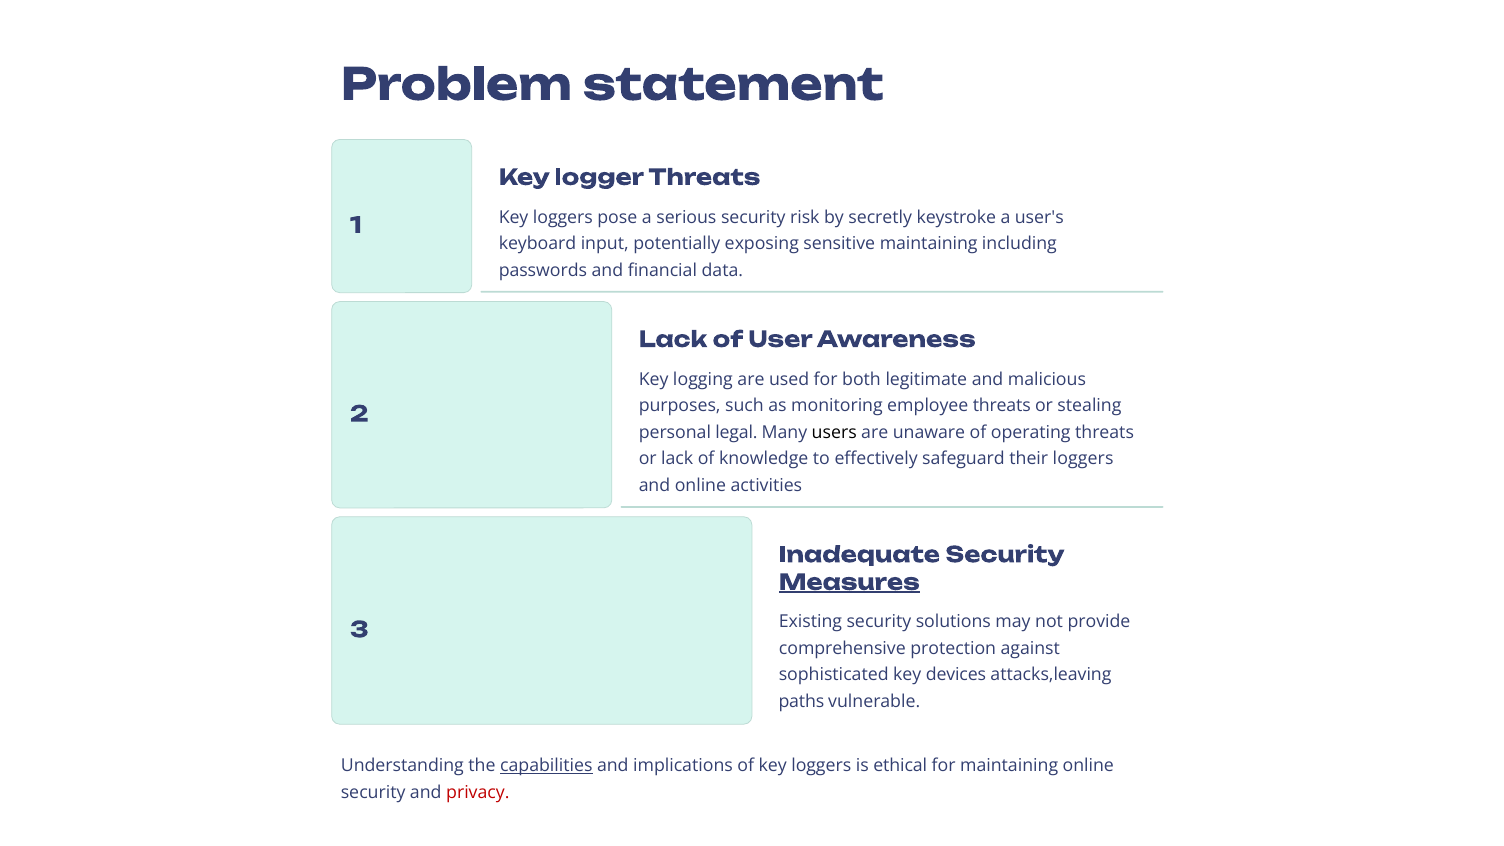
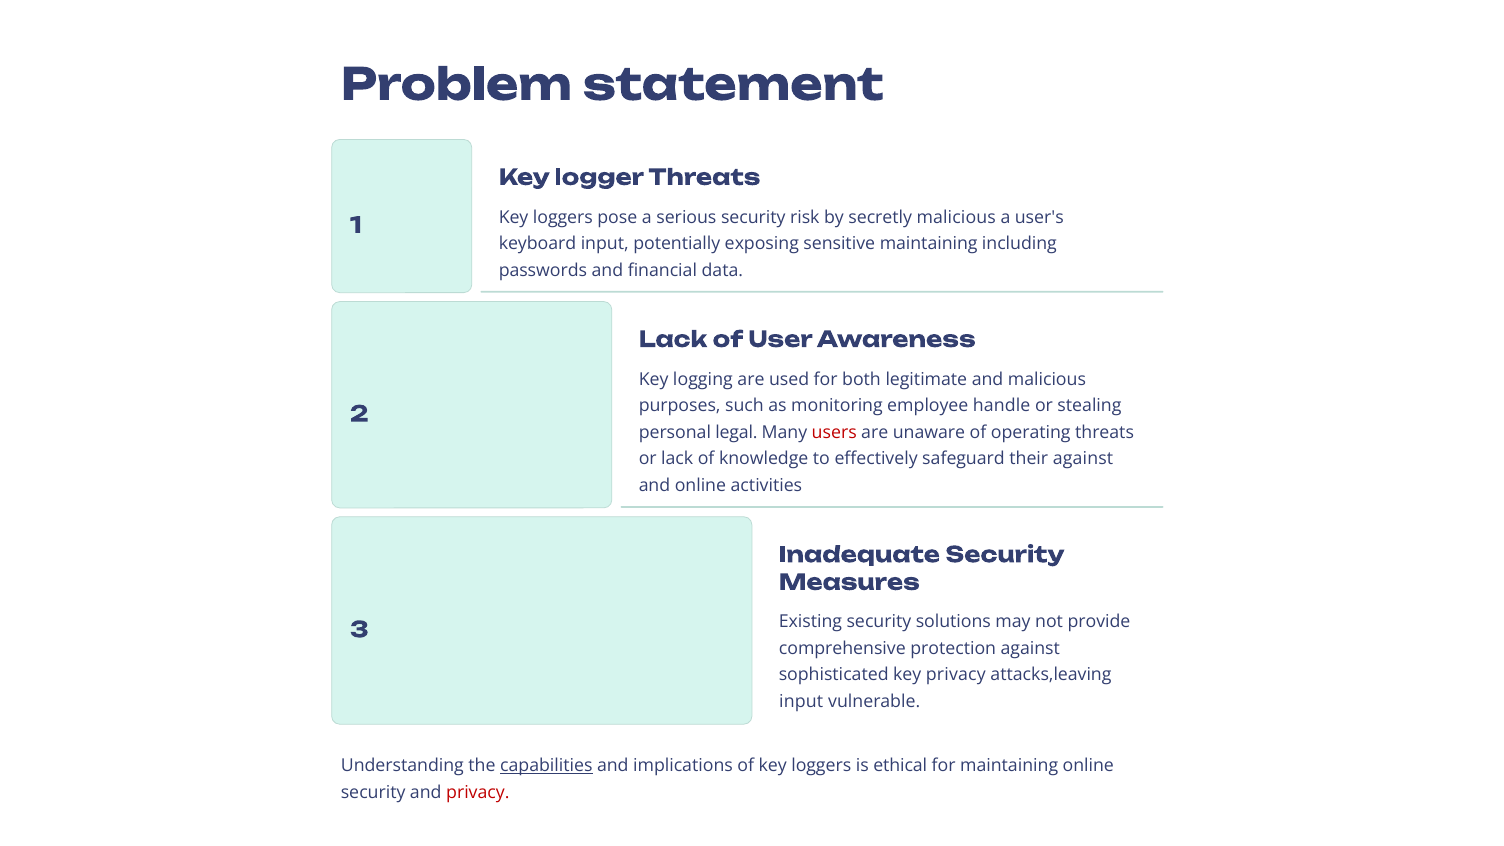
secretly keystroke: keystroke -> malicious (956, 217)
employee threats: threats -> handle (1002, 406)
users colour: black -> red (834, 432)
their loggers: loggers -> against (1083, 459)
Measures underline: present -> none (849, 583)
key devices: devices -> privacy (956, 675)
paths: paths -> input (801, 702)
